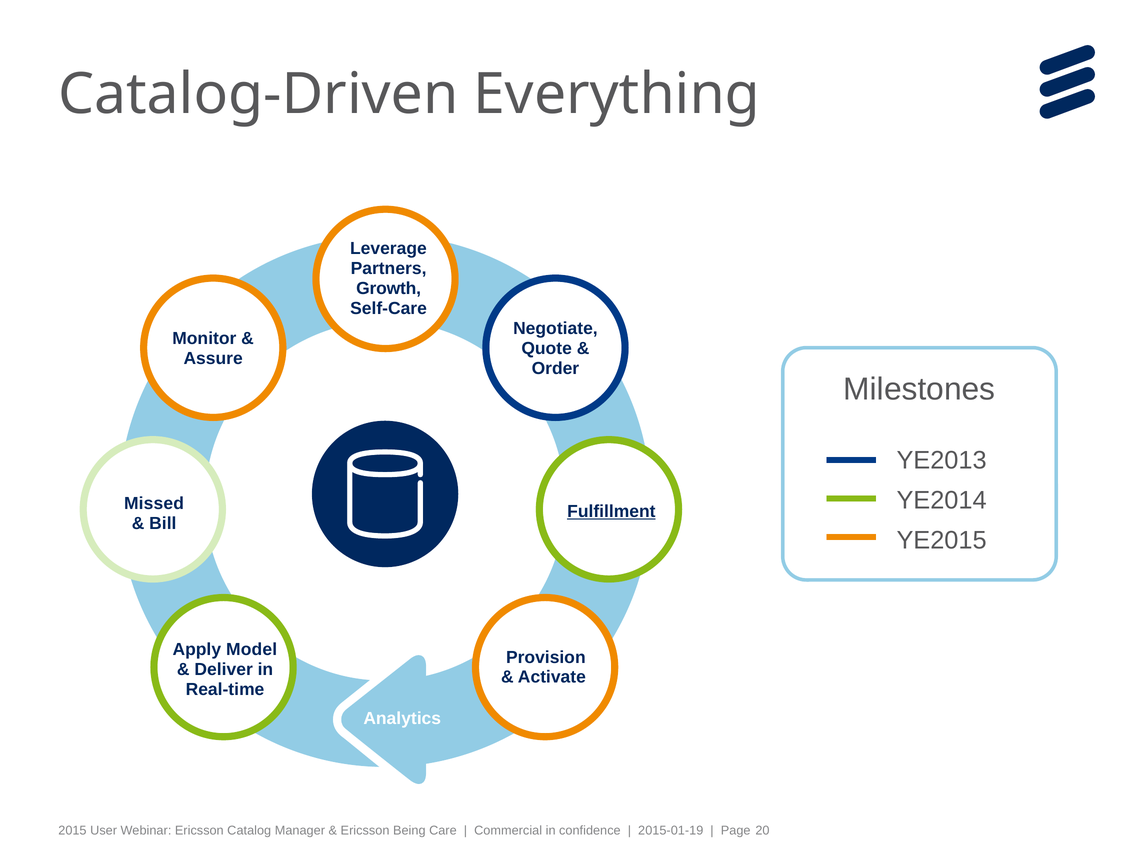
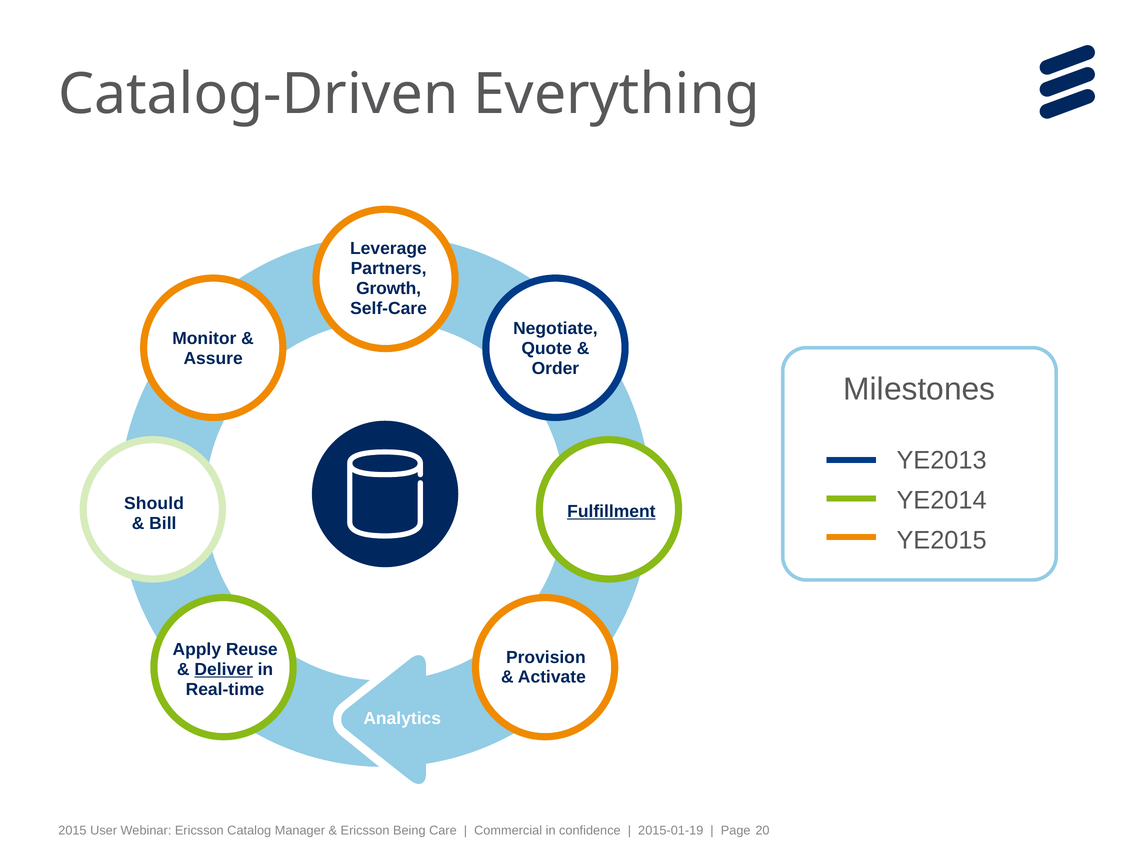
Missed: Missed -> Should (154, 503)
Model: Model -> Reuse (252, 649)
Deliver underline: none -> present (224, 669)
